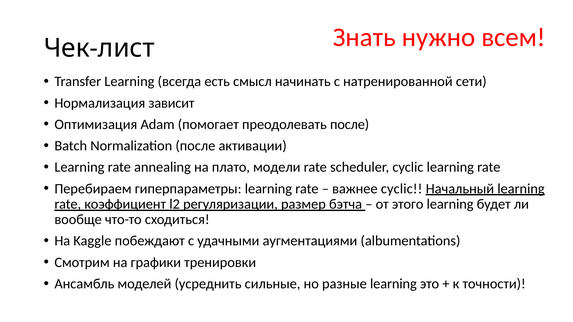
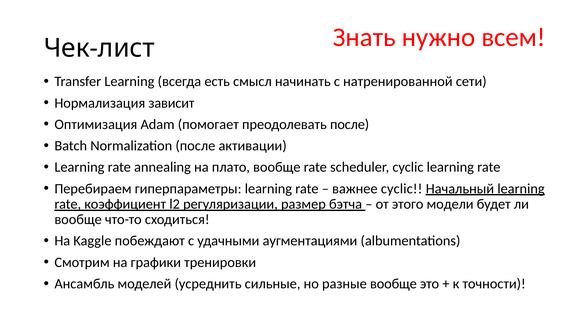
плато модели: модели -> вообще (277, 167)
этого learning: learning -> модели (450, 204)
разные learning: learning -> вообще (393, 284)
